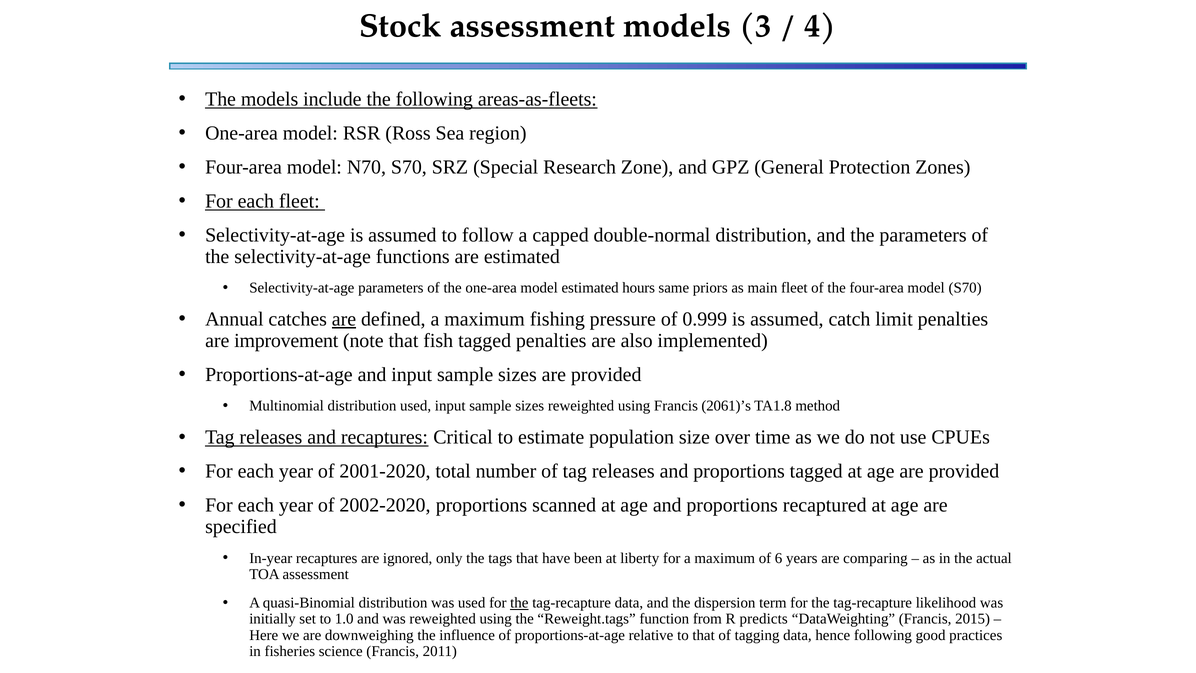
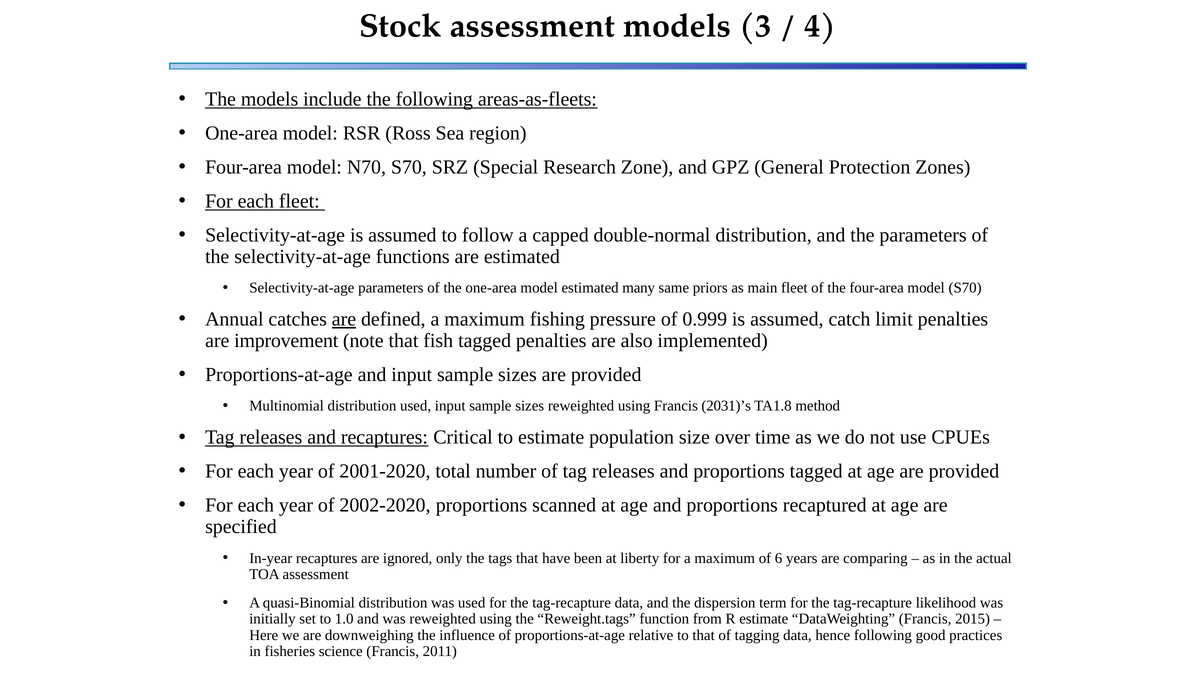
hours: hours -> many (639, 288)
2061)’s: 2061)’s -> 2031)’s (726, 406)
the underline: present -> none (519, 603)
R predicts: predicts -> estimate (764, 619)
